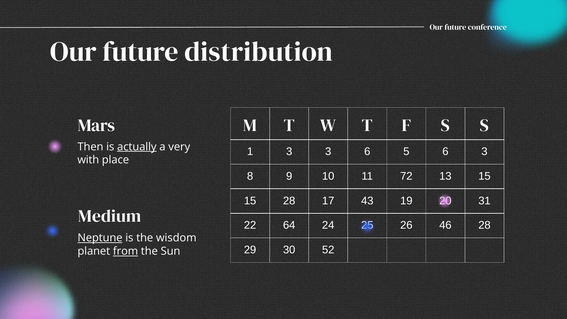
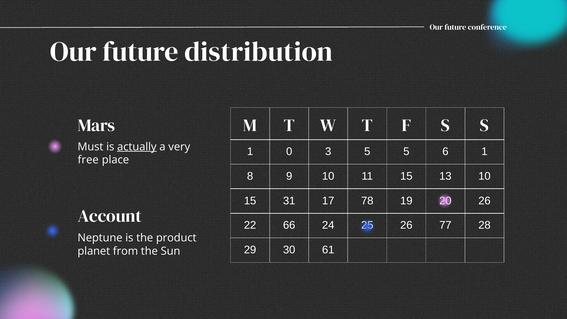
Then: Then -> Must (90, 147)
1 3: 3 -> 0 (289, 152)
3 6: 6 -> 5 (367, 152)
6 3: 3 -> 1 (484, 152)
with: with -> free (88, 160)
11 72: 72 -> 15 (406, 176)
13 15: 15 -> 10 (484, 176)
15 28: 28 -> 31 (289, 201)
43: 43 -> 78 (367, 201)
31: 31 -> 26 (484, 201)
Medium: Medium -> Account (110, 216)
64: 64 -> 66 (289, 225)
46: 46 -> 77 (445, 225)
Neptune underline: present -> none (100, 238)
wisdom: wisdom -> product (176, 238)
52: 52 -> 61 (328, 250)
from underline: present -> none (126, 251)
